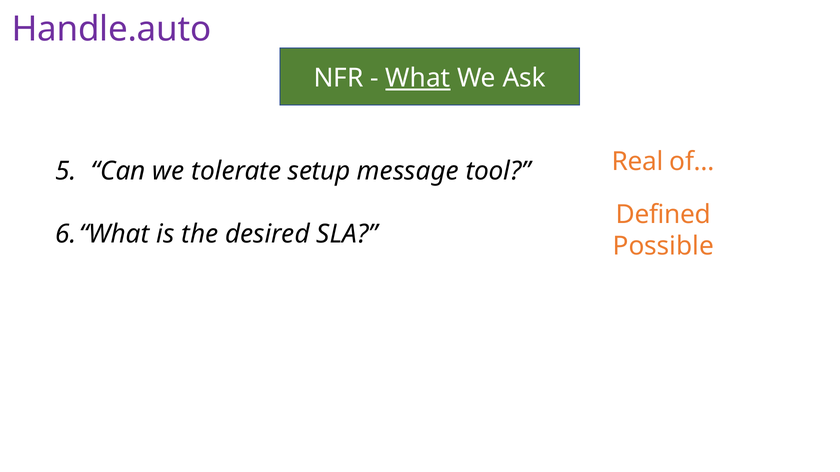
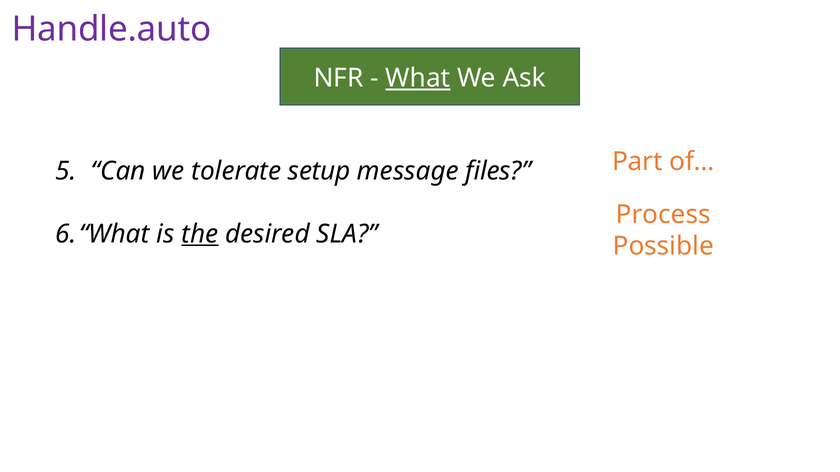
Real: Real -> Part (637, 162)
tool: tool -> files (498, 171)
Defined: Defined -> Process (663, 215)
the underline: none -> present (200, 234)
